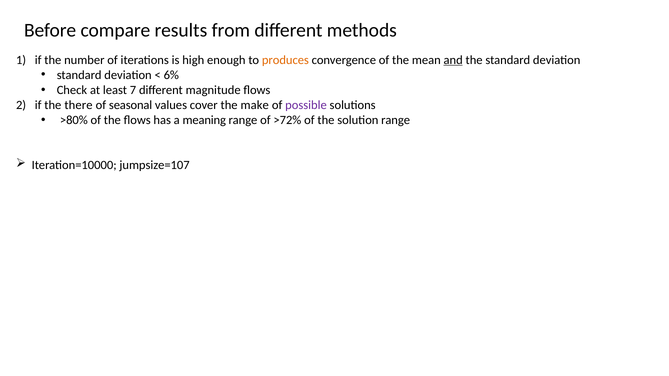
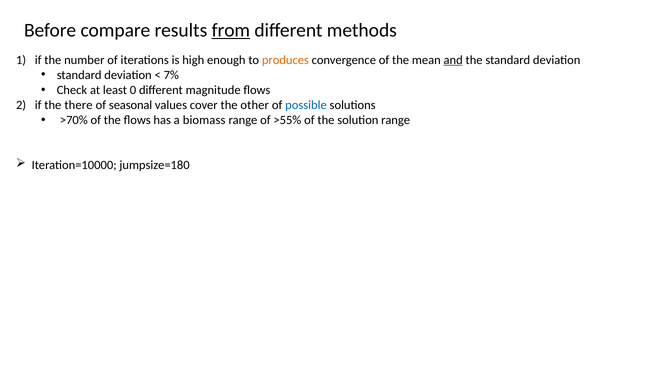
from underline: none -> present (231, 30)
6%: 6% -> 7% (171, 75)
7: 7 -> 0 (133, 90)
make: make -> other (255, 105)
possible colour: purple -> blue (306, 105)
>80%: >80% -> >70% (74, 120)
meaning: meaning -> biomass (204, 120)
>72%: >72% -> >55% (287, 120)
jumpsize=107: jumpsize=107 -> jumpsize=180 (155, 165)
